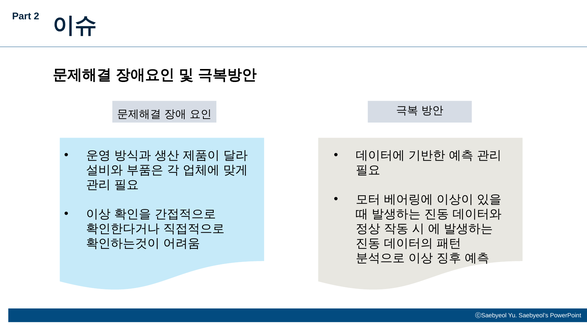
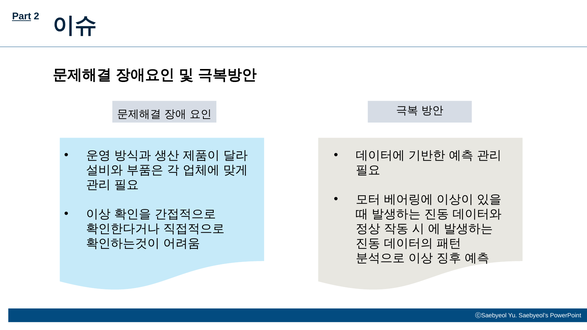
Part underline: none -> present (22, 16)
